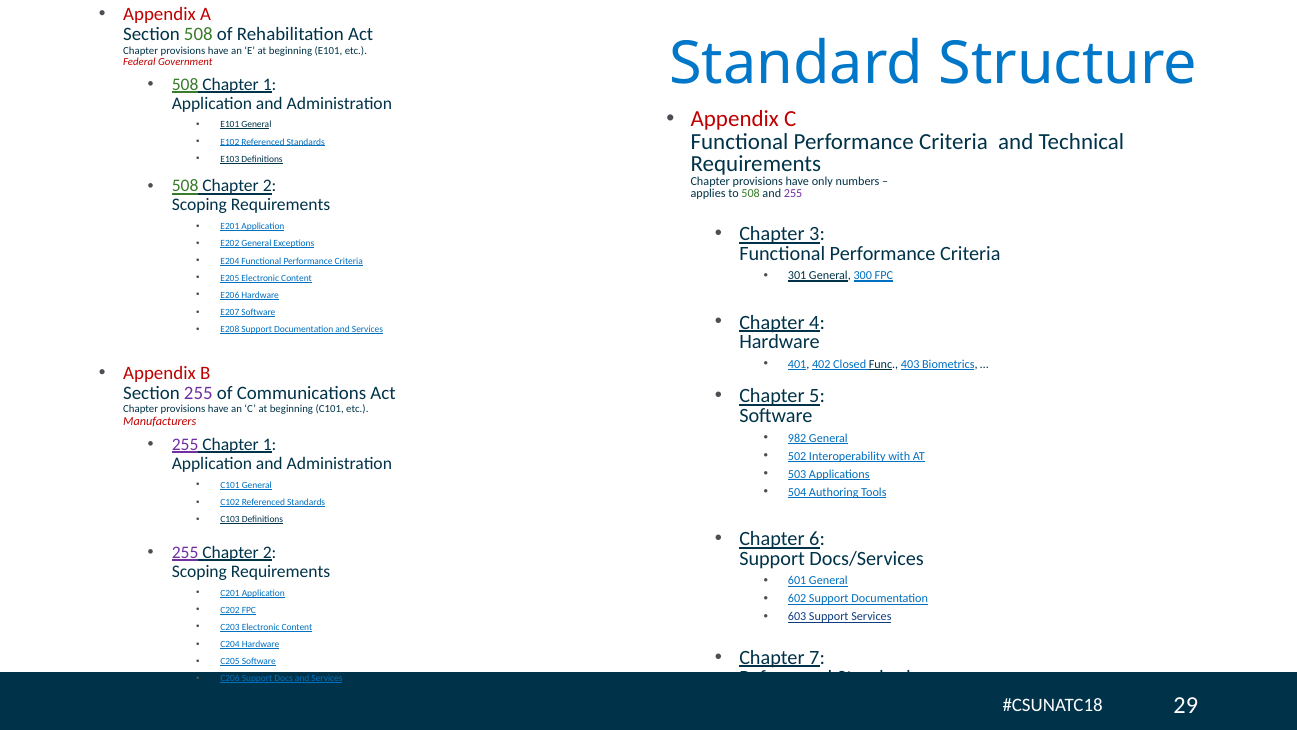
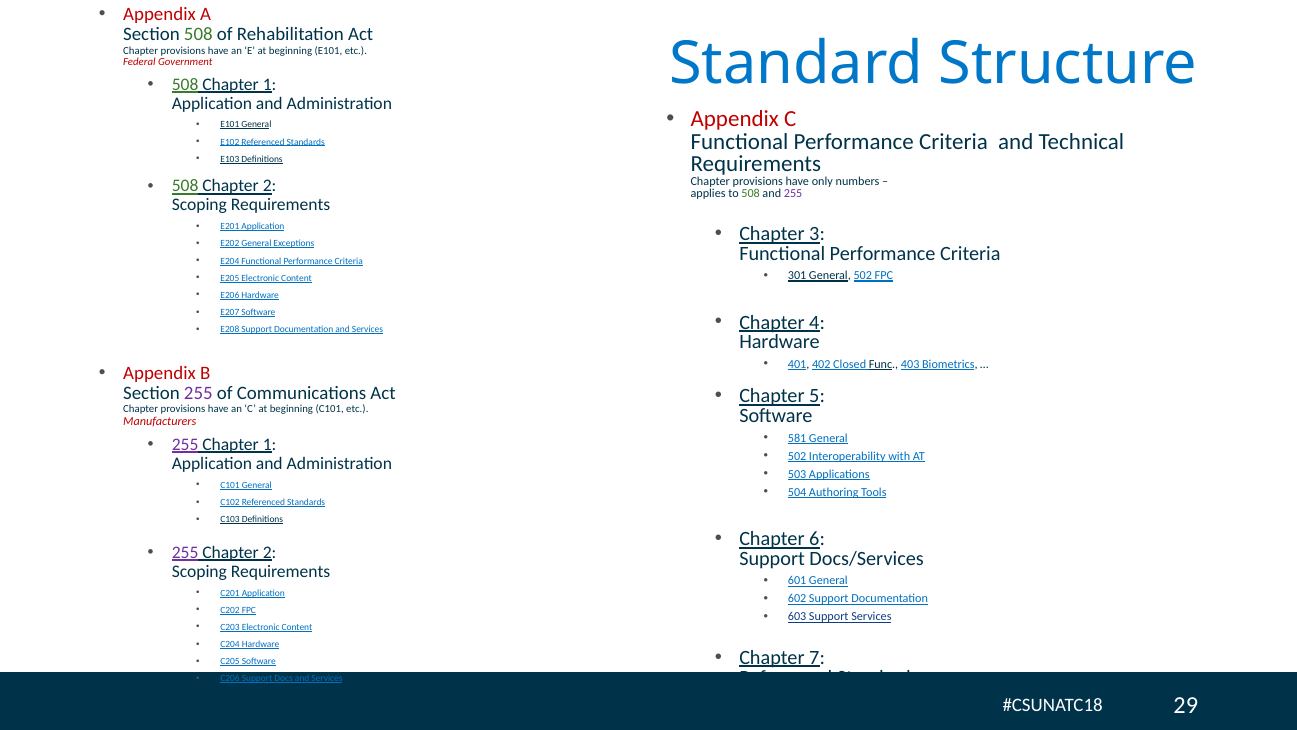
General 300: 300 -> 502 (863, 276)
982: 982 -> 581 (797, 438)
